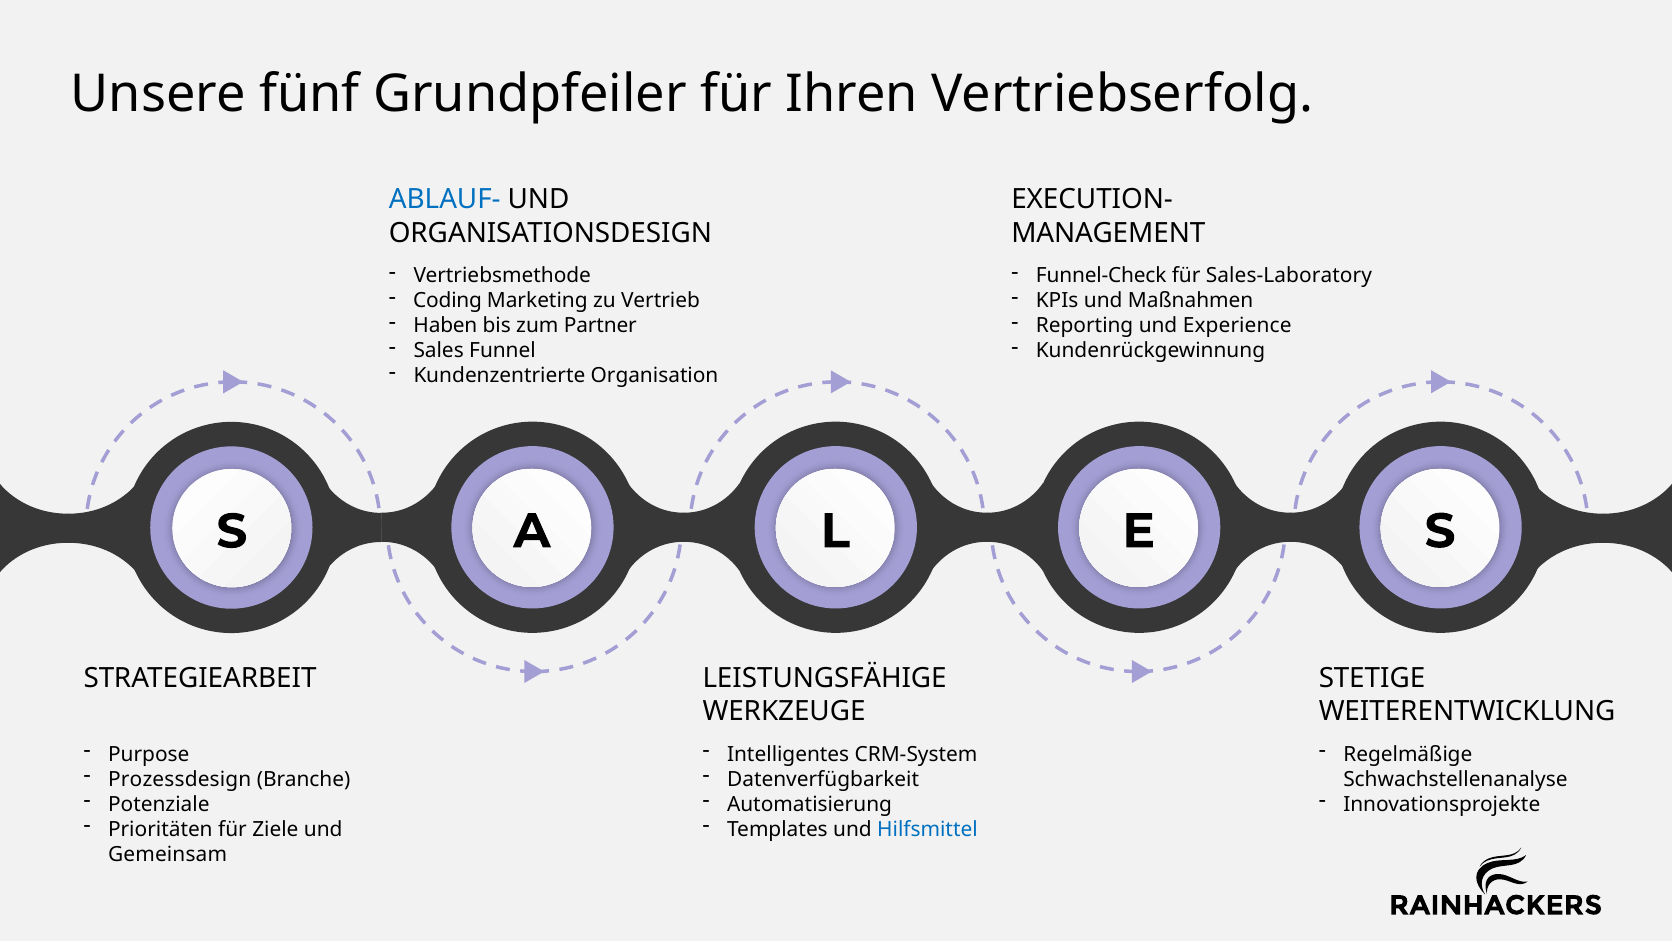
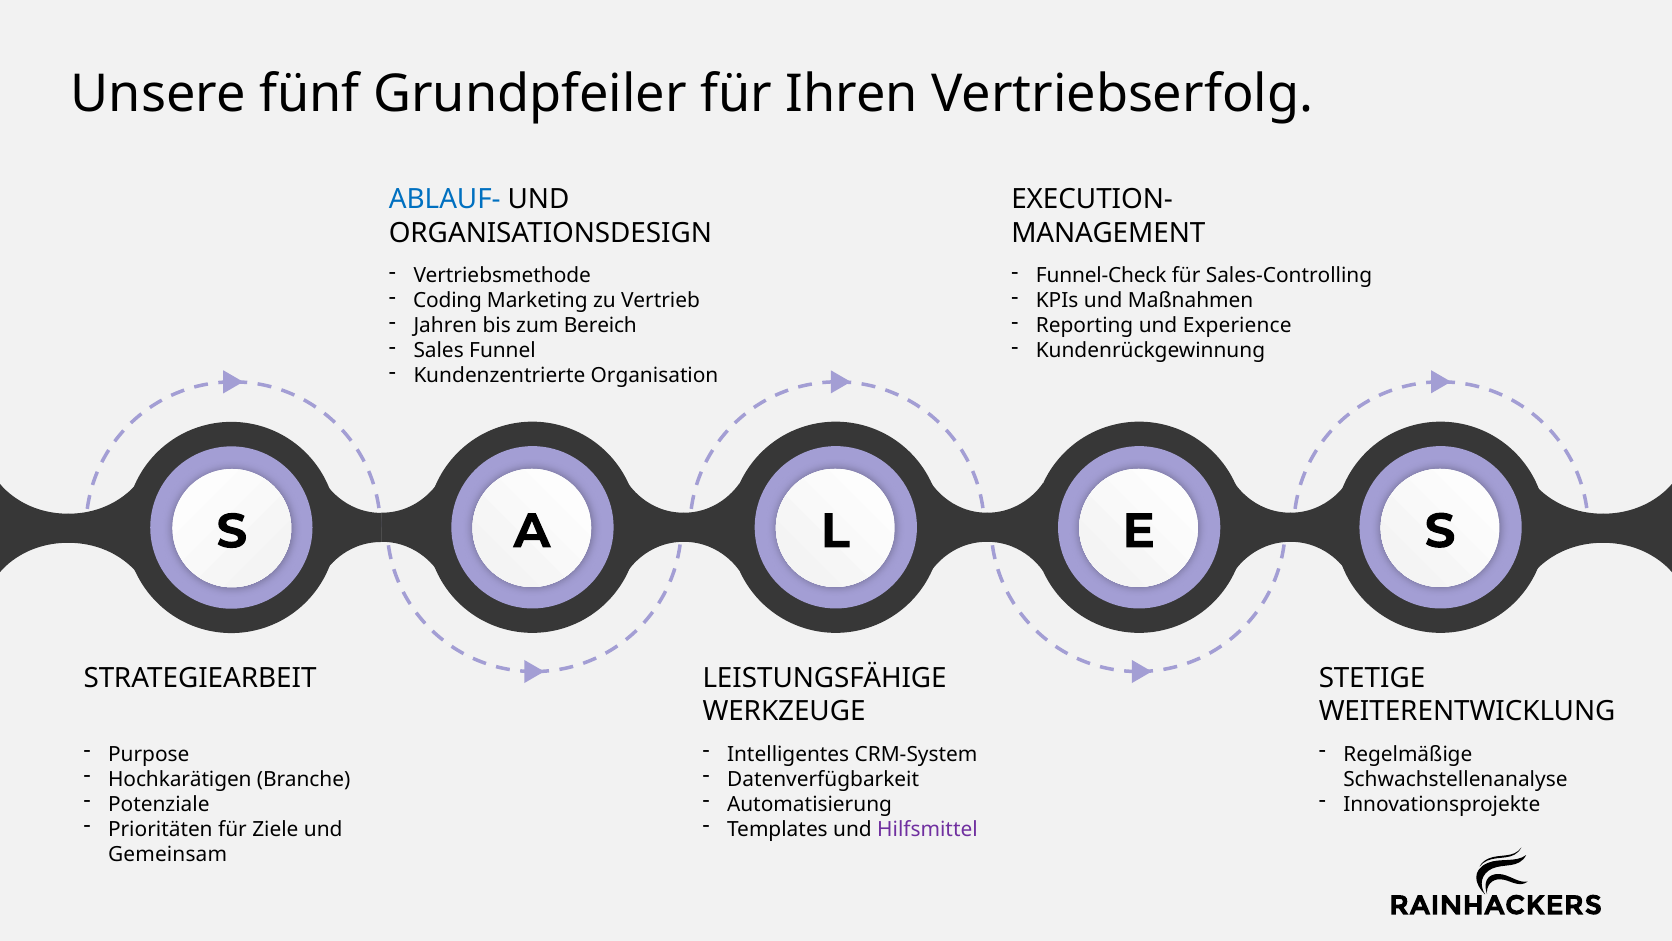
Sales-Laboratory: Sales-Laboratory -> Sales-Controlling (1289, 275)
Haben: Haben -> Jahren (445, 326)
Partner: Partner -> Bereich (600, 326)
Prozessdesign: Prozessdesign -> Hochkarätigen (180, 779)
Hilfsmittel colour: blue -> purple (927, 829)
